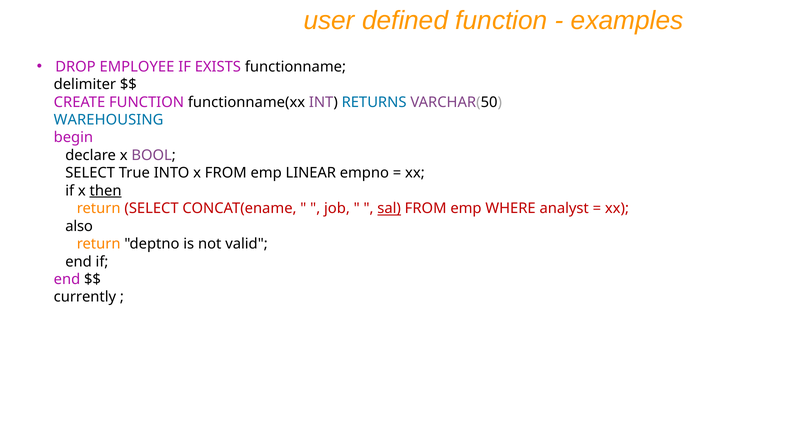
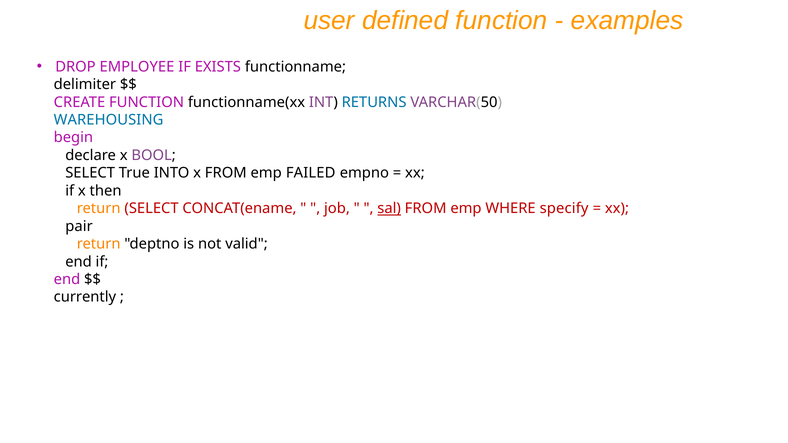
LINEAR: LINEAR -> FAILED (311, 173)
then underline: present -> none (106, 191)
analyst: analyst -> specify (564, 209)
also: also -> pair (79, 226)
